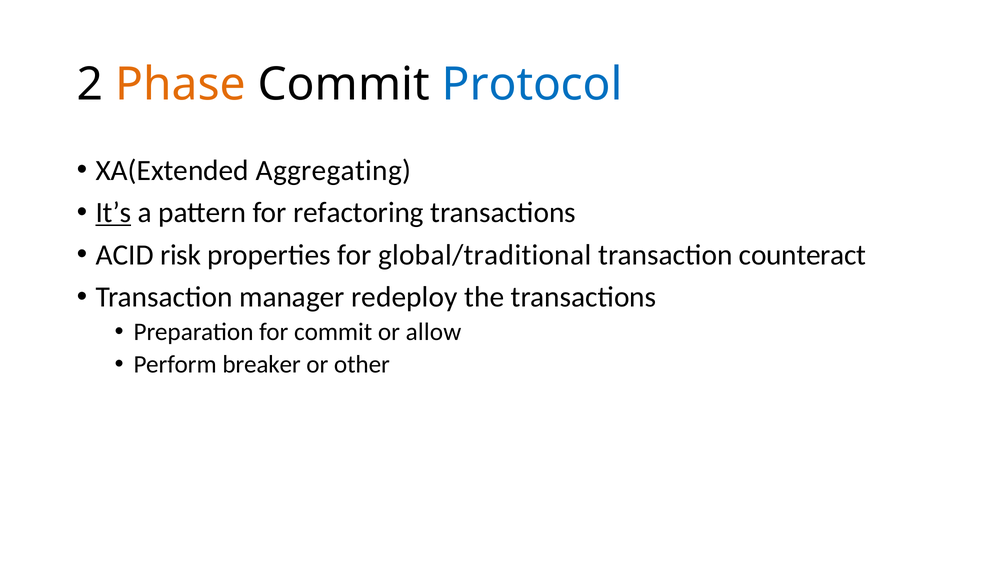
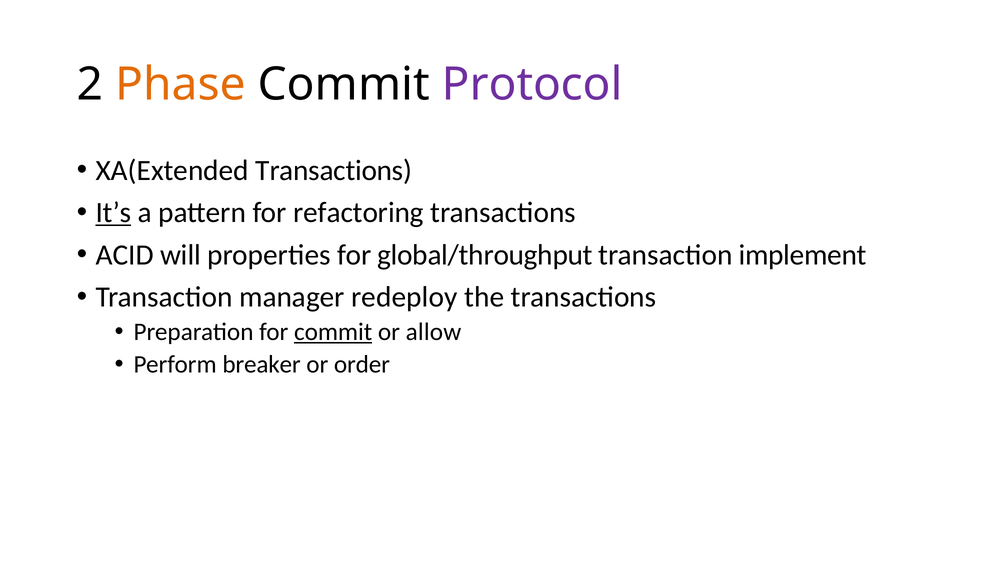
Protocol colour: blue -> purple (532, 85)
XA(Extended Aggregating: Aggregating -> Transactions (334, 170)
risk: risk -> will (180, 255)
global/traditional: global/traditional -> global/throughput (485, 255)
counteract: counteract -> implement (803, 255)
commit underline: none -> present (333, 332)
other: other -> order (362, 364)
